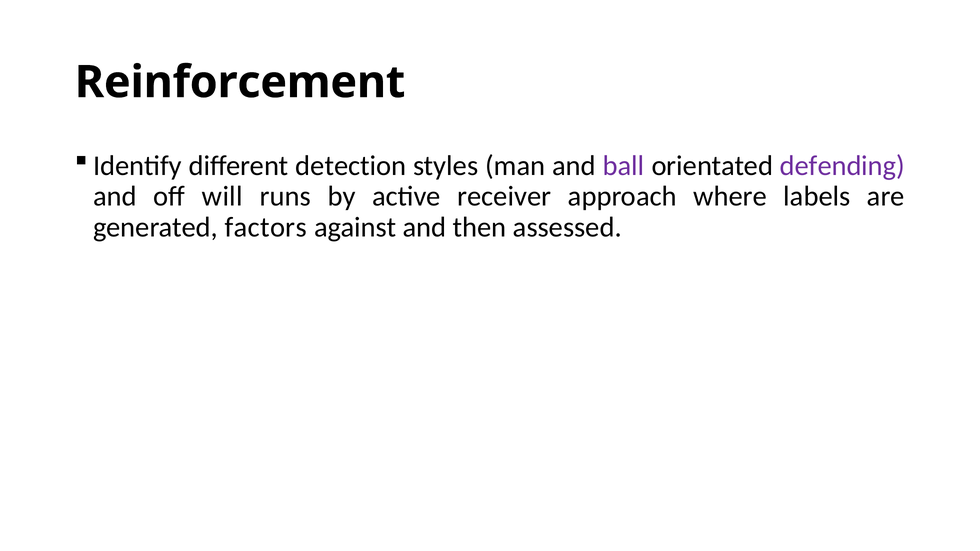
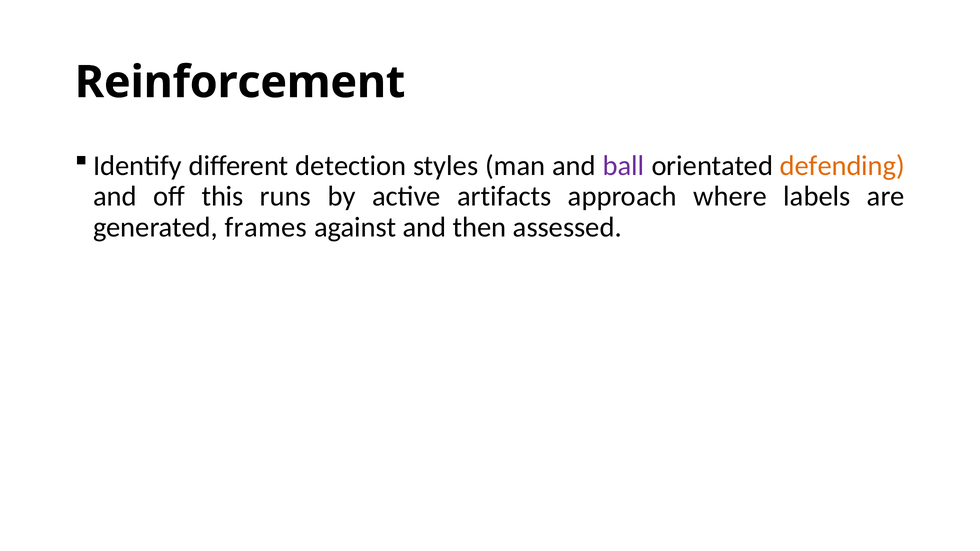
defending colour: purple -> orange (842, 166)
will: will -> this (223, 197)
receiver: receiver -> artifacts (504, 197)
factors: factors -> frames (266, 227)
